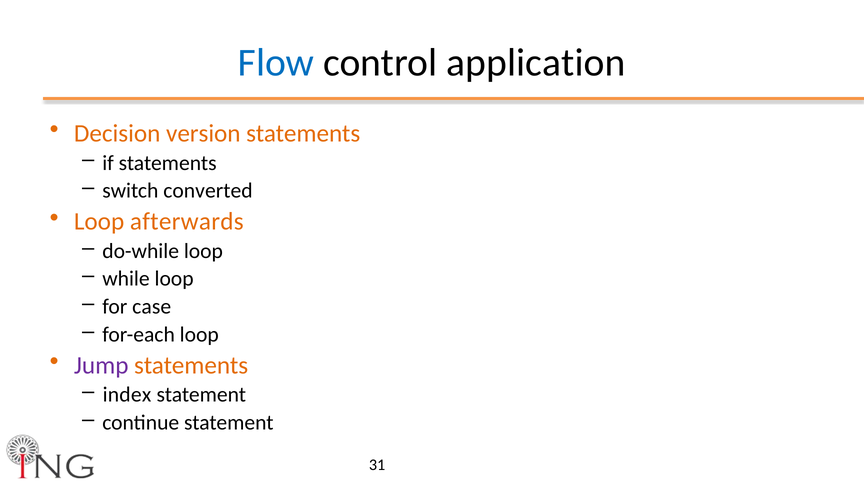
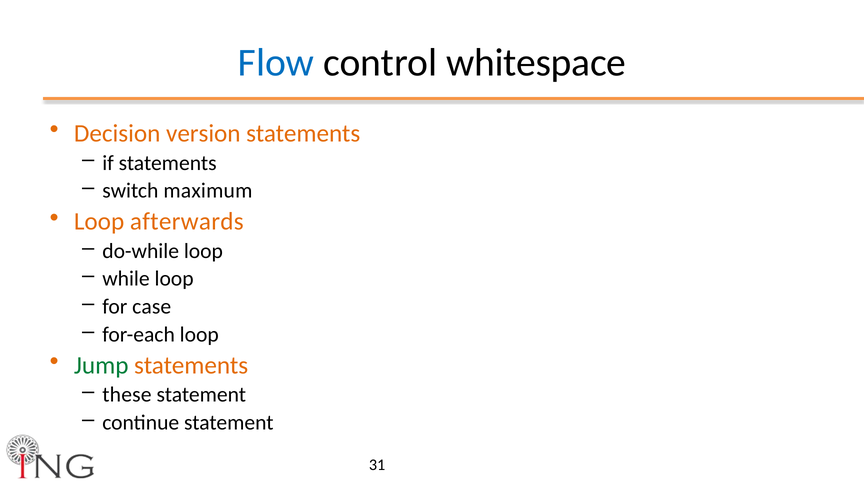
application: application -> whitespace (536, 63)
converted: converted -> maximum (208, 191)
Jump colour: purple -> green (101, 365)
index: index -> these (127, 395)
